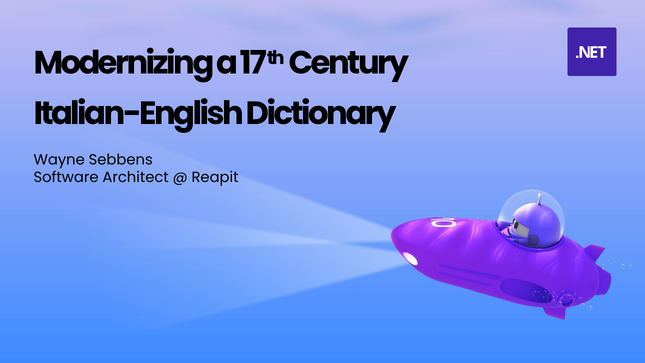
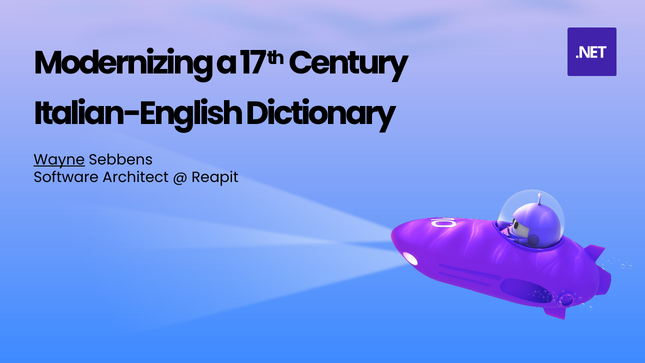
Wayne underline: none -> present (59, 160)
